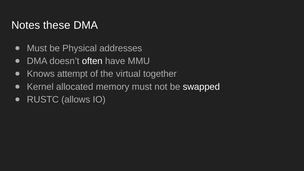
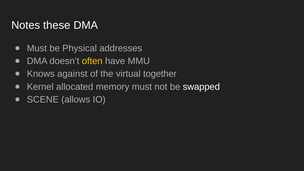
often colour: white -> yellow (92, 61)
attempt: attempt -> against (72, 74)
RUSTC: RUSTC -> SCENE (43, 100)
